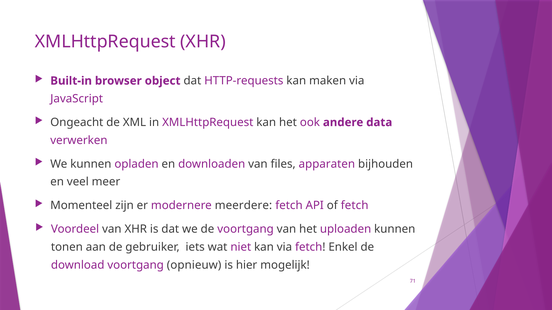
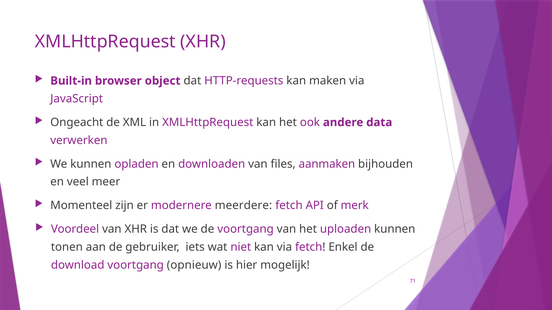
apparaten: apparaten -> aanmaken (327, 164)
of fetch: fetch -> merk (355, 206)
